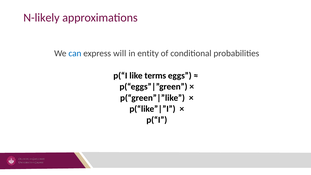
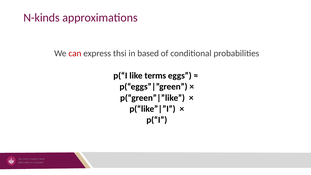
N-likely: N-likely -> N-kinds (41, 18)
can colour: blue -> red (75, 53)
will: will -> thsi (120, 53)
entity: entity -> based (148, 53)
